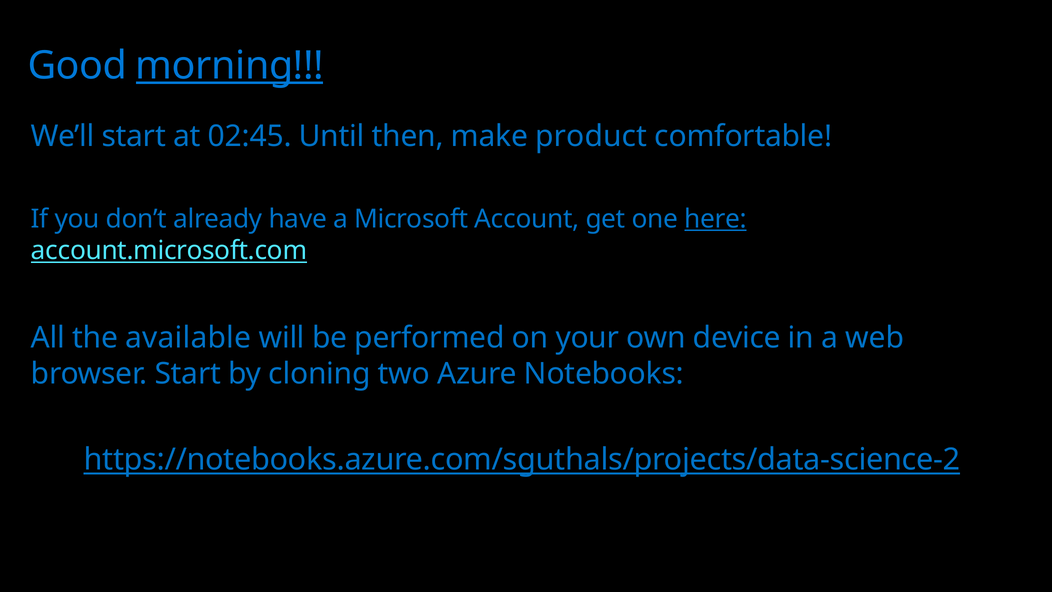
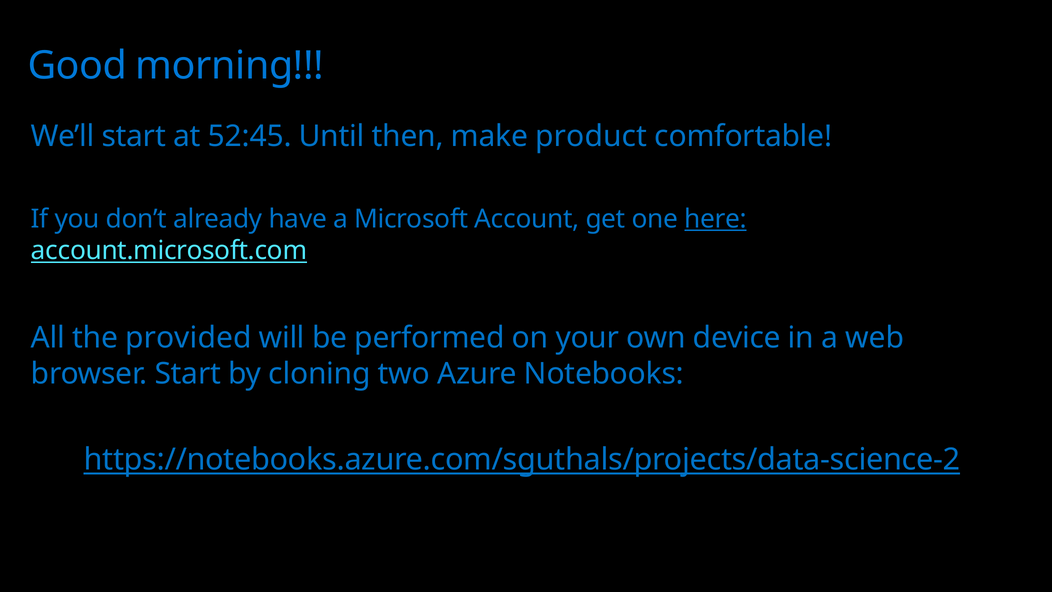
morning underline: present -> none (230, 66)
02:45: 02:45 -> 52:45 (250, 136)
available: available -> provided (188, 338)
